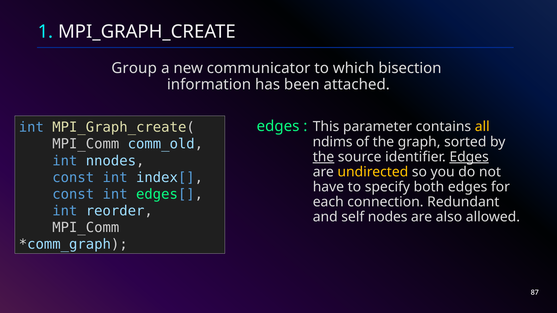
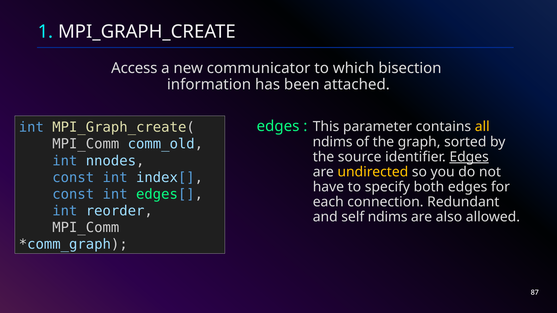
Group: Group -> Access (134, 68)
the underline: present -> none (323, 157)
self nodes: nodes -> ndims (388, 217)
